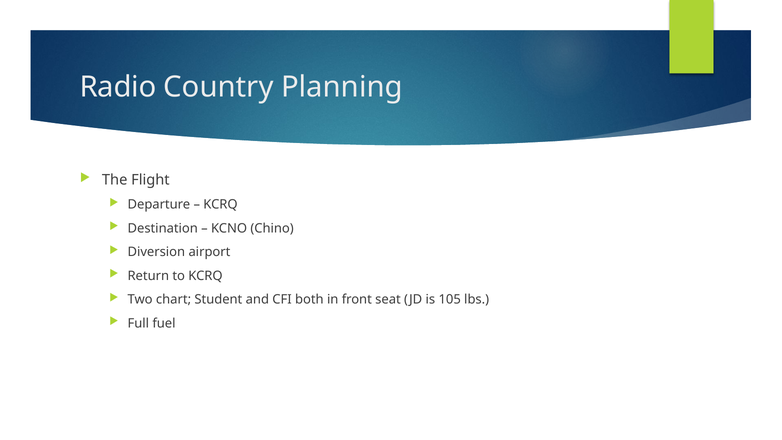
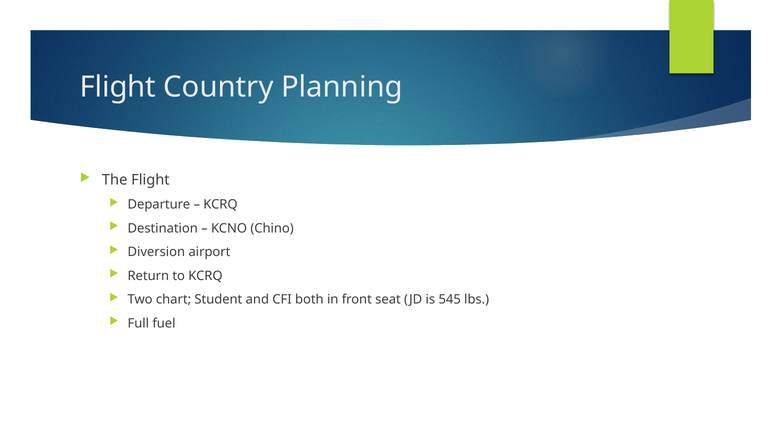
Radio: Radio -> Flight (118, 87)
105: 105 -> 545 (450, 300)
